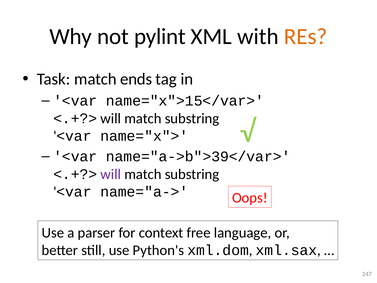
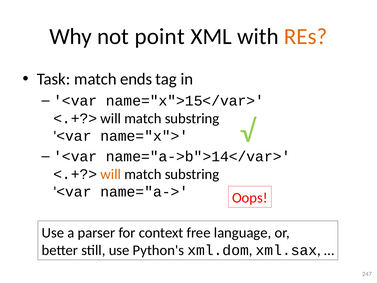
pylint: pylint -> point (160, 36)
name="a->b">39</var>: name="a->b">39</var> -> name="a->b">14</var> (198, 156)
will colour: purple -> orange (111, 174)
